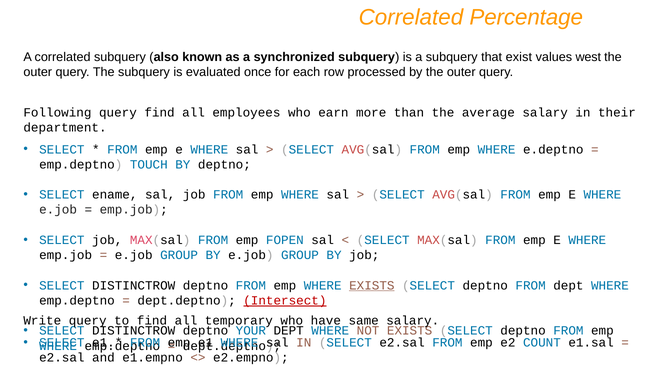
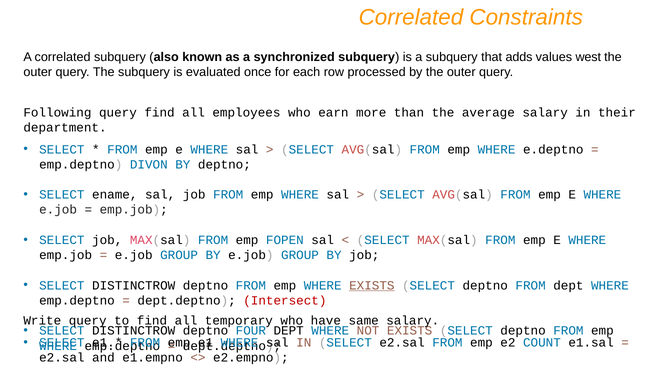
Percentage: Percentage -> Constraints (526, 17)
exist: exist -> adds (519, 57)
TOUCH: TOUCH -> DIVON (149, 164)
Intersect underline: present -> none (285, 301)
YOUR: YOUR -> FOUR (251, 331)
